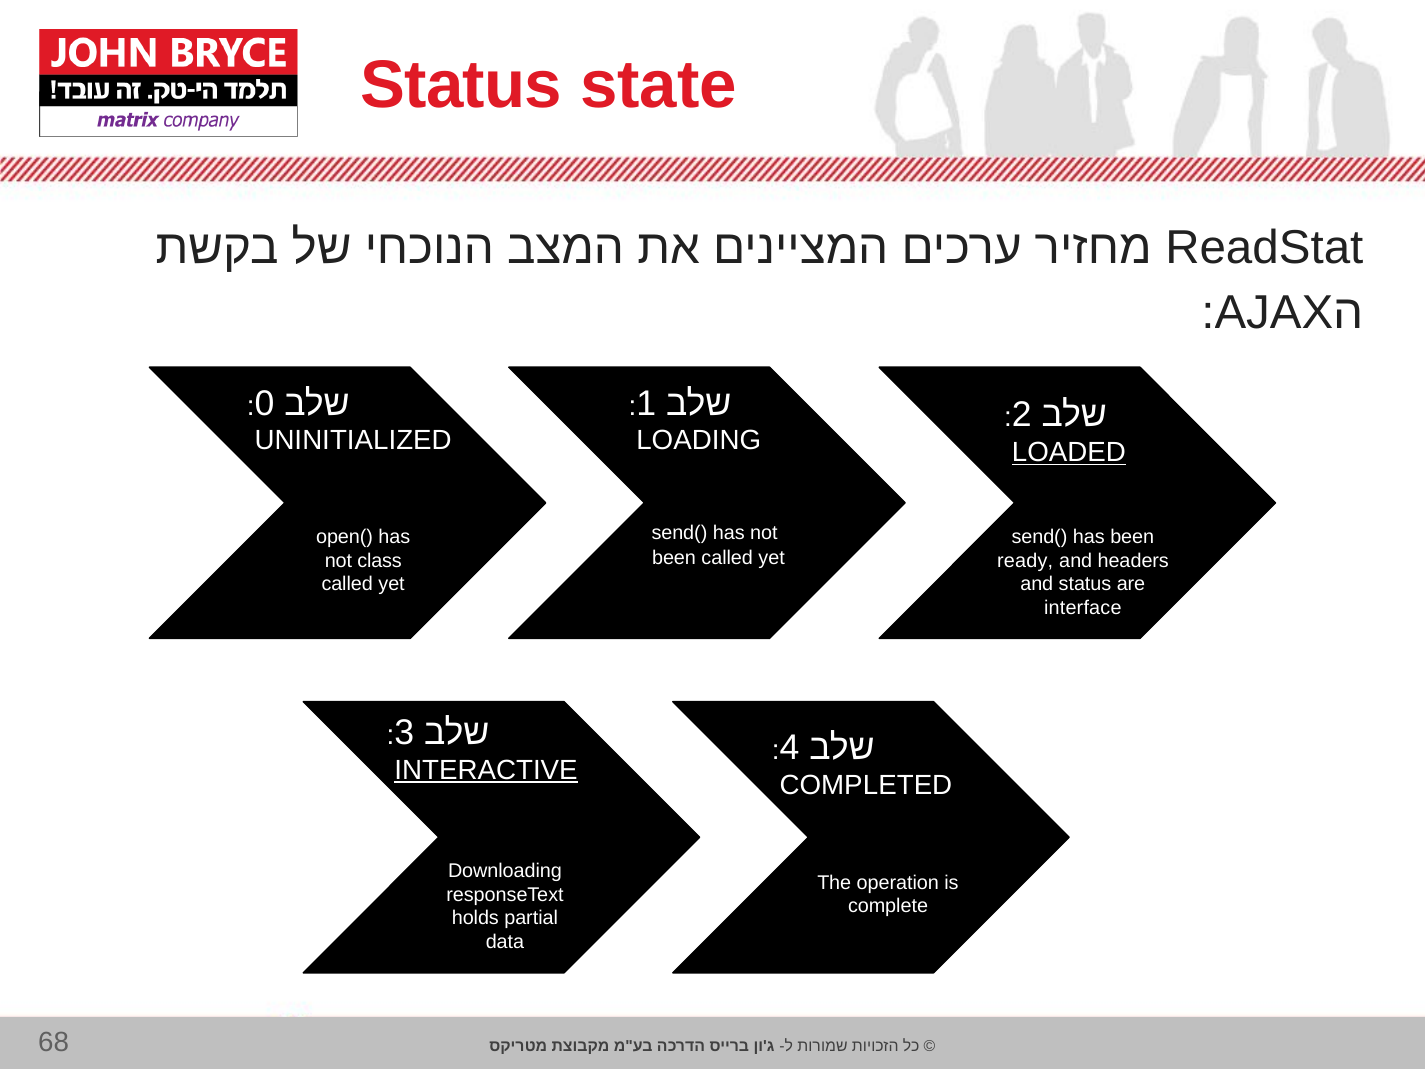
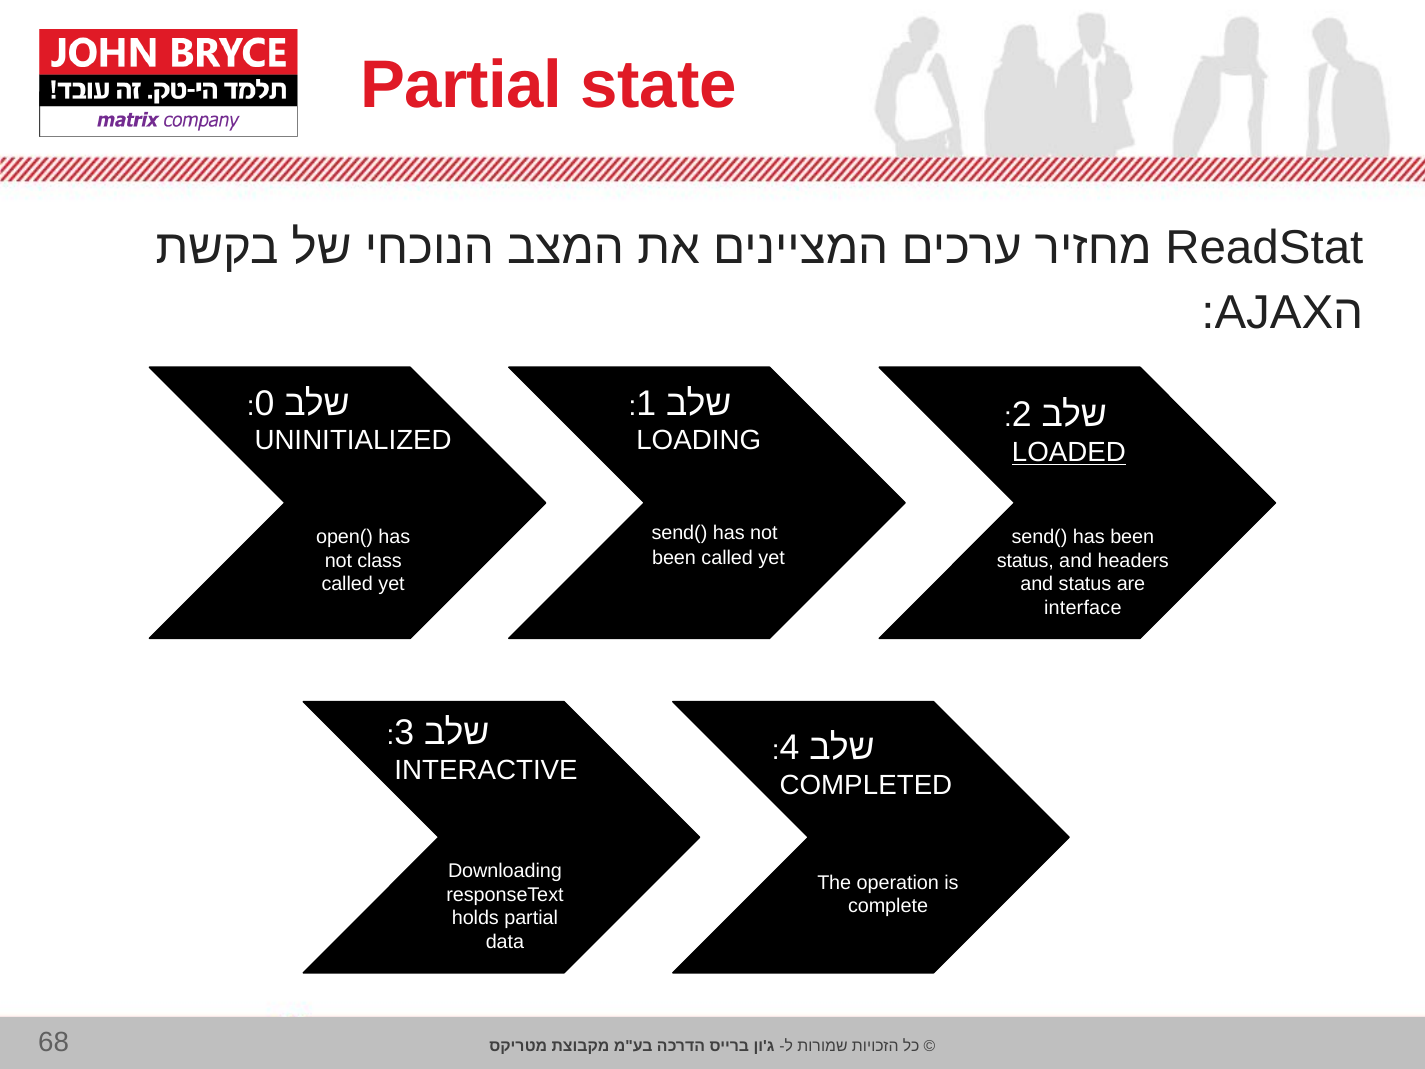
Status: Status -> Partial (461, 85)
ready: ready -> status (1025, 560)
INTERACTIVE underline: present -> none (486, 770)
